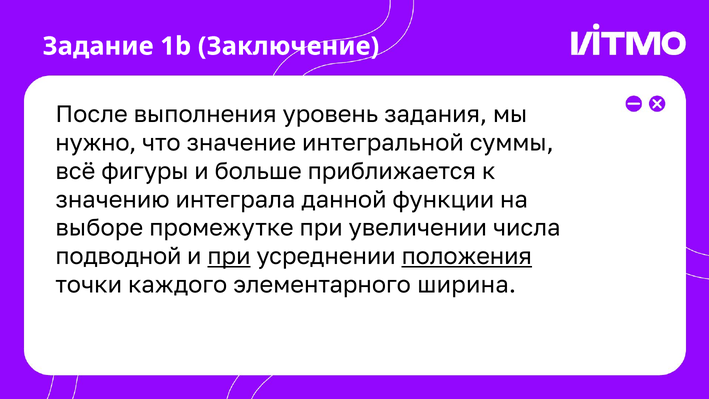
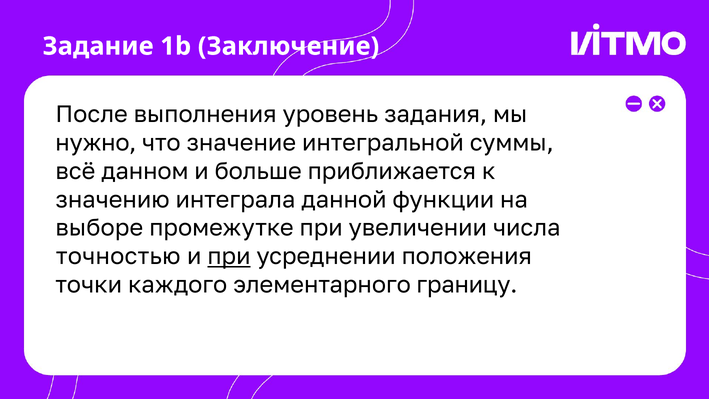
фигуры: фигуры -> данном (145, 171)
подводной: подводной -> точностью (118, 256)
положения underline: present -> none (467, 256)
ширина: ширина -> границу (467, 285)
